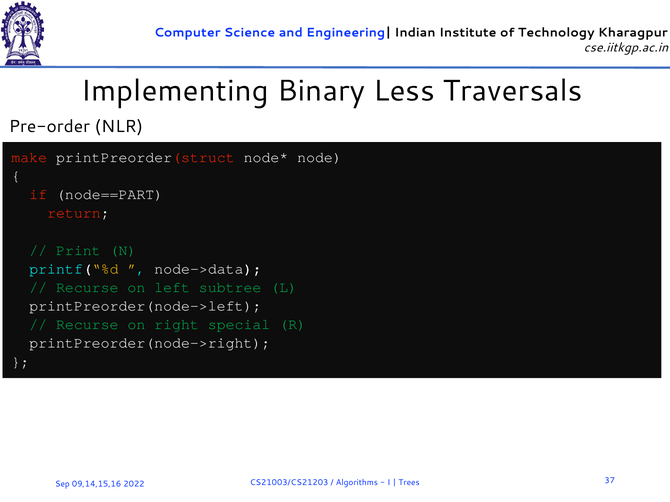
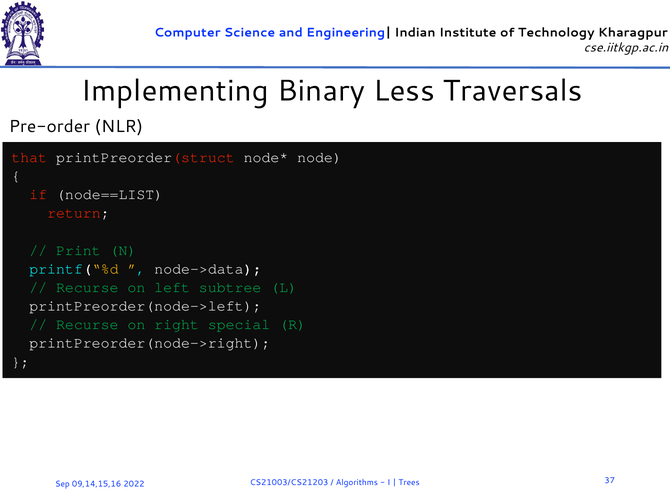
make: make -> that (29, 157)
node==PART: node==PART -> node==LIST (110, 195)
